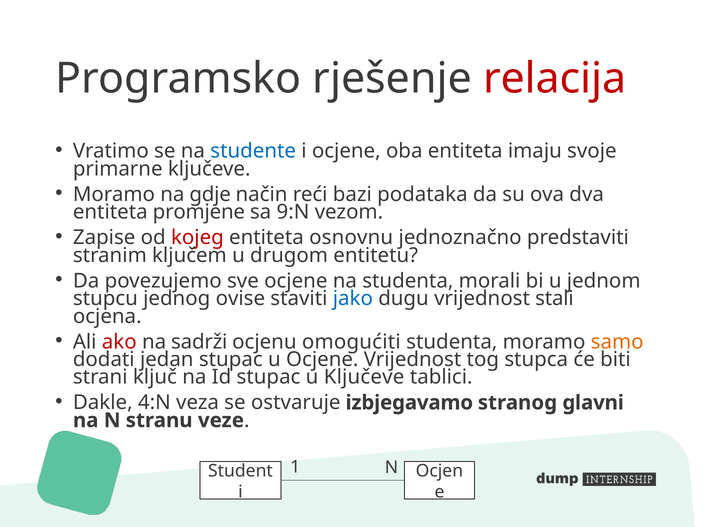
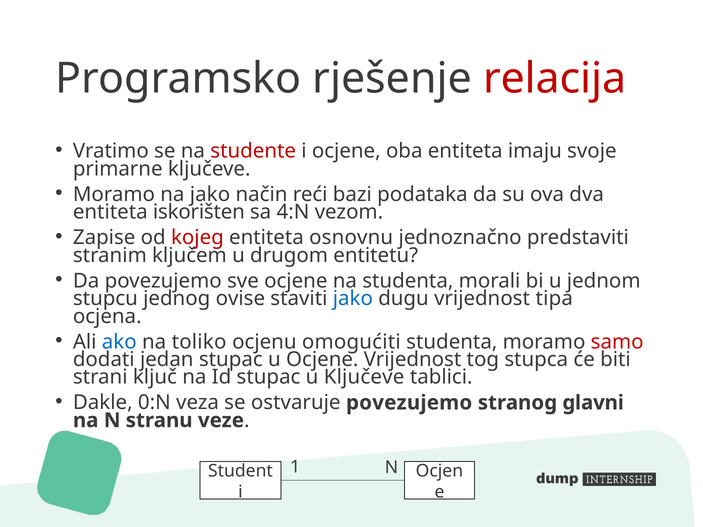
studente colour: blue -> red (253, 151)
na gdje: gdje -> jako (210, 194)
promjene: promjene -> iskorišten (199, 212)
9:N: 9:N -> 4:N (293, 212)
stali: stali -> tipa (554, 299)
ako colour: red -> blue (119, 342)
sadrži: sadrži -> toliko (199, 342)
samo colour: orange -> red (617, 342)
4:N: 4:N -> 0:N (154, 403)
ostvaruje izbjegavamo: izbjegavamo -> povezujemo (409, 403)
